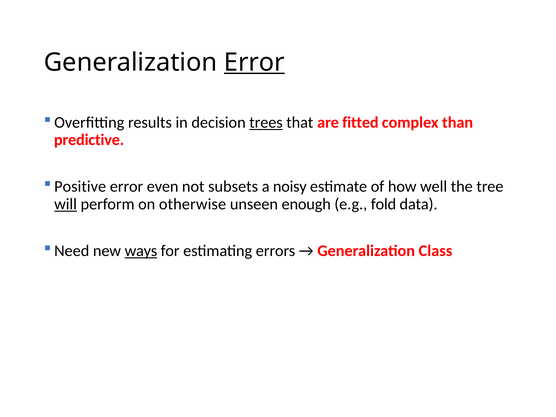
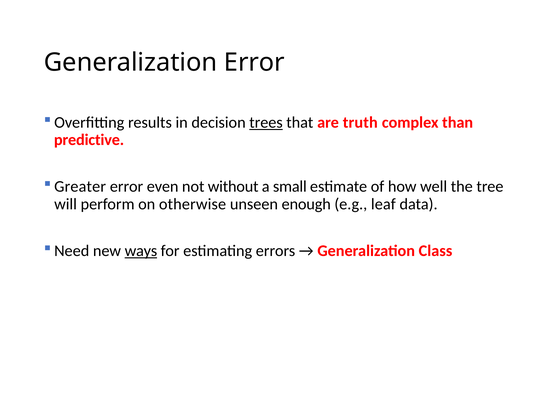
Error underline: present -> none (254, 62)
fitted: fitted -> truth (360, 122)
Positive: Positive -> Greater (80, 187)
subsets: subsets -> without (233, 187)
noisy: noisy -> small (290, 187)
will underline: present -> none (66, 204)
fold: fold -> leaf (383, 204)
